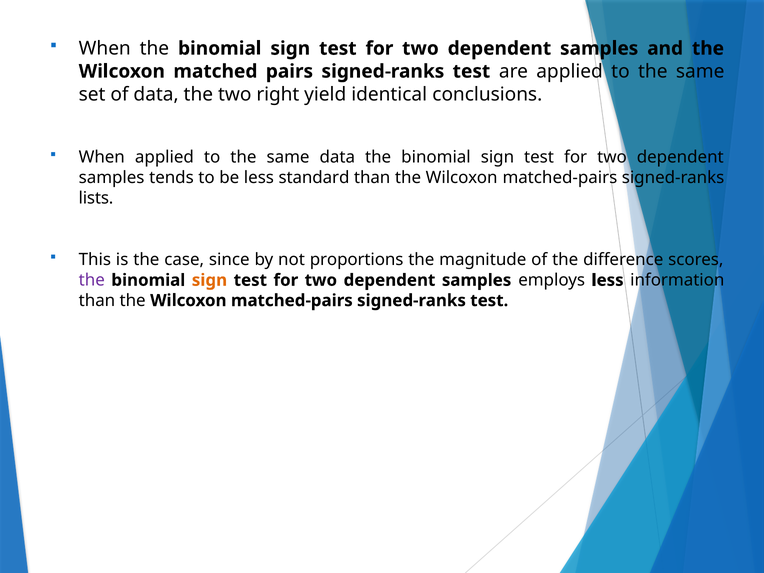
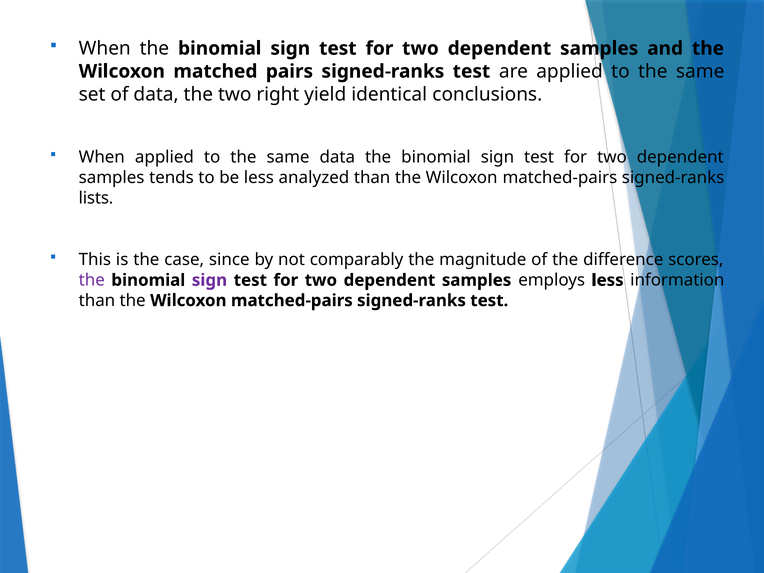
standard: standard -> analyzed (314, 178)
proportions: proportions -> comparably (357, 260)
sign colour: orange -> purple (209, 280)
